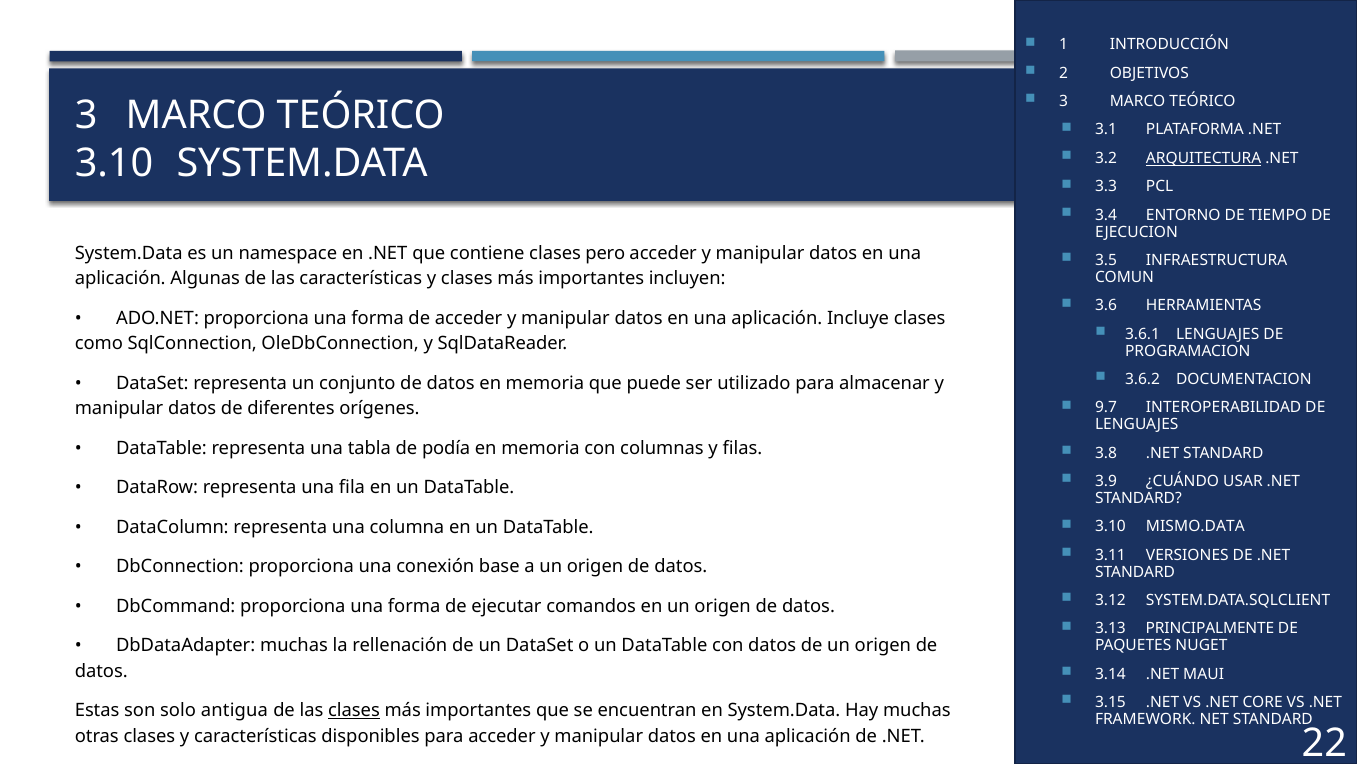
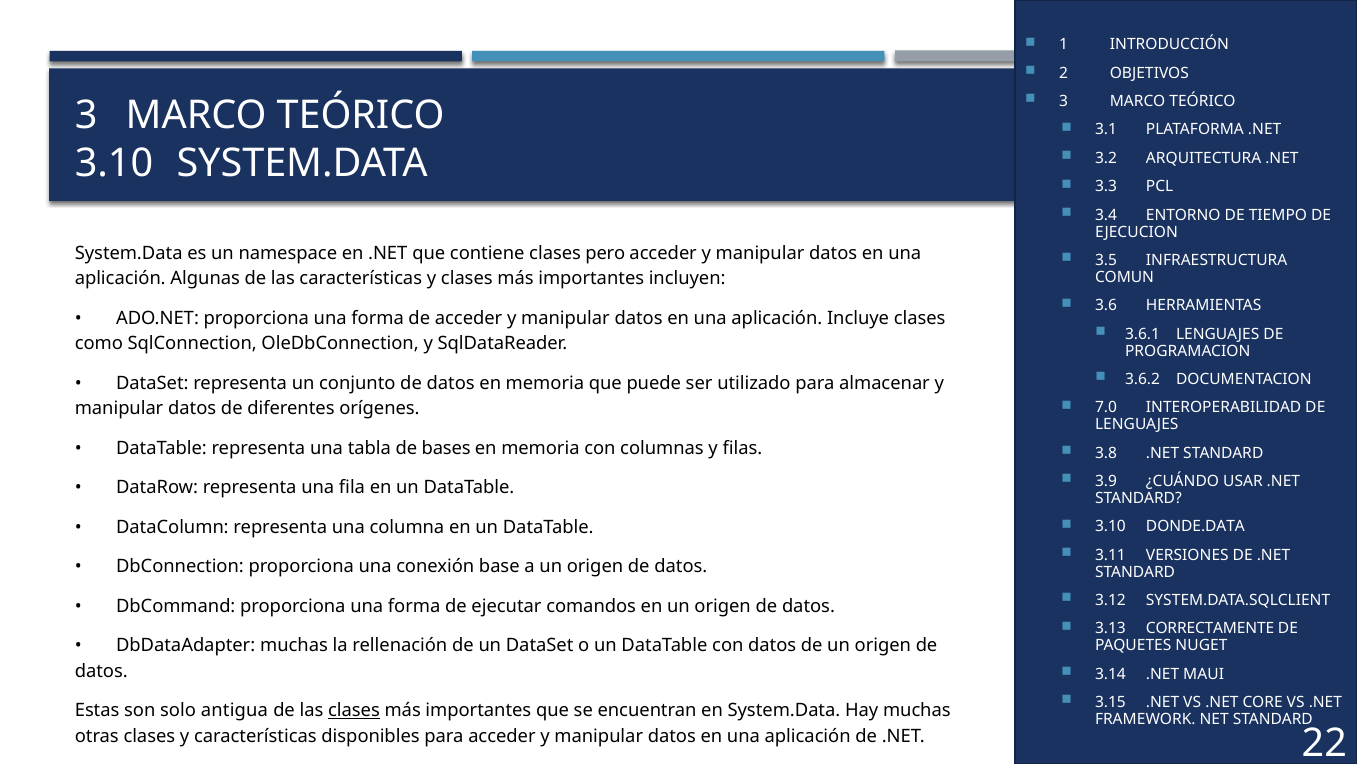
ARQUITECTURA underline: present -> none (1204, 158)
9.7: 9.7 -> 7.0 (1106, 407)
podía: podía -> bases (446, 448)
MISMO.DATA: MISMO.DATA -> DONDE.DATA (1195, 526)
PRINCIPALMENTE: PRINCIPALMENTE -> CORRECTAMENTE (1210, 628)
